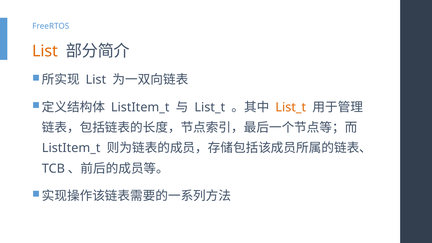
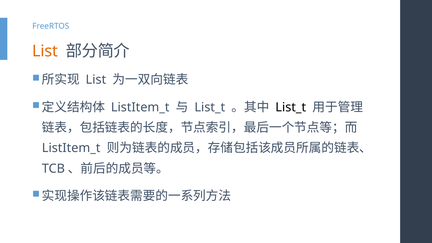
List_t colour: orange -> black (291, 107)
